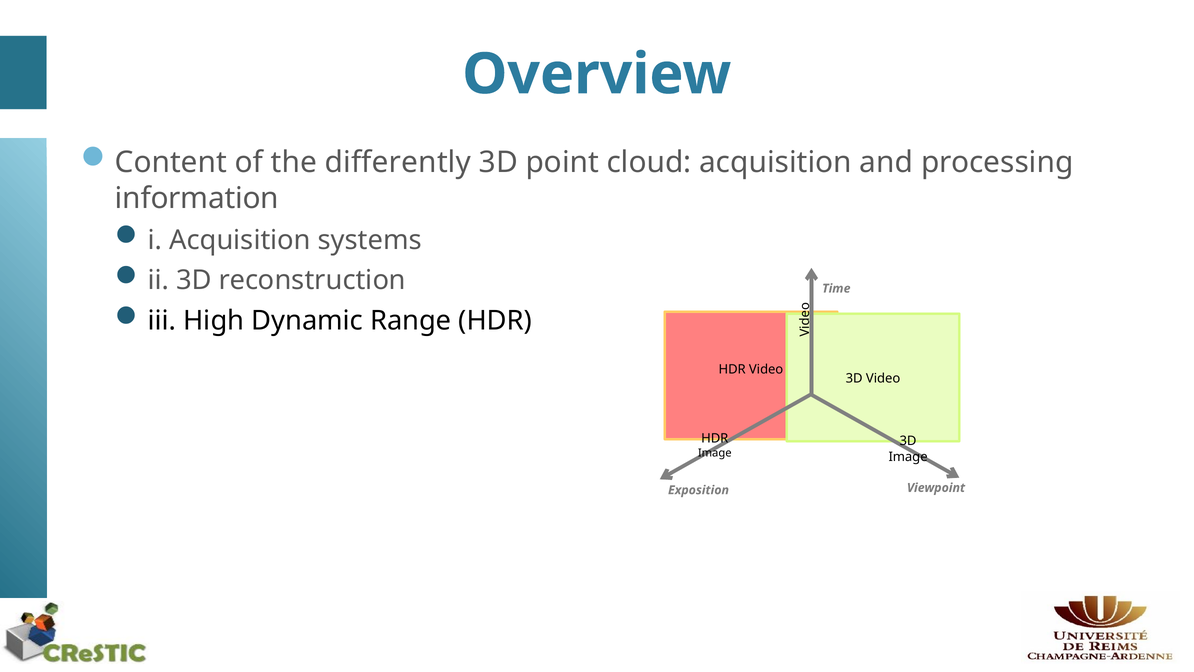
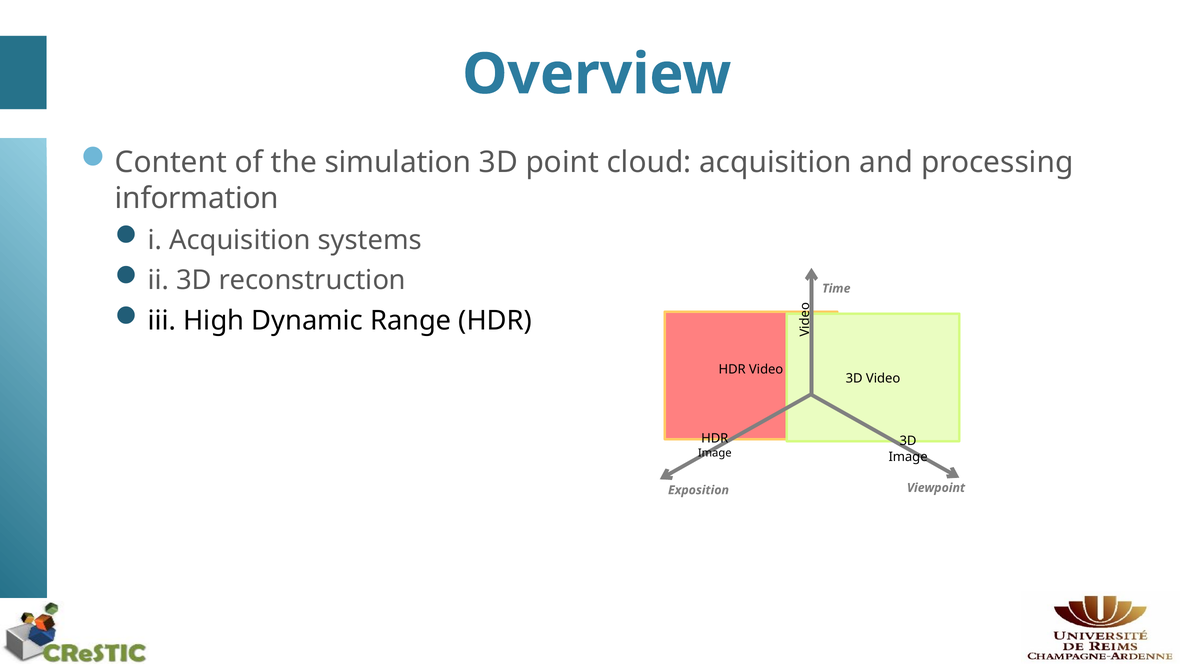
differently: differently -> simulation (398, 163)
